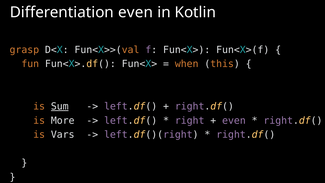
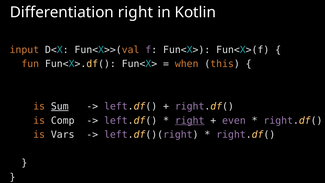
Differentiation even: even -> right (136, 12)
grasp: grasp -> input (24, 50)
More: More -> Comp (63, 120)
right underline: none -> present (190, 120)
